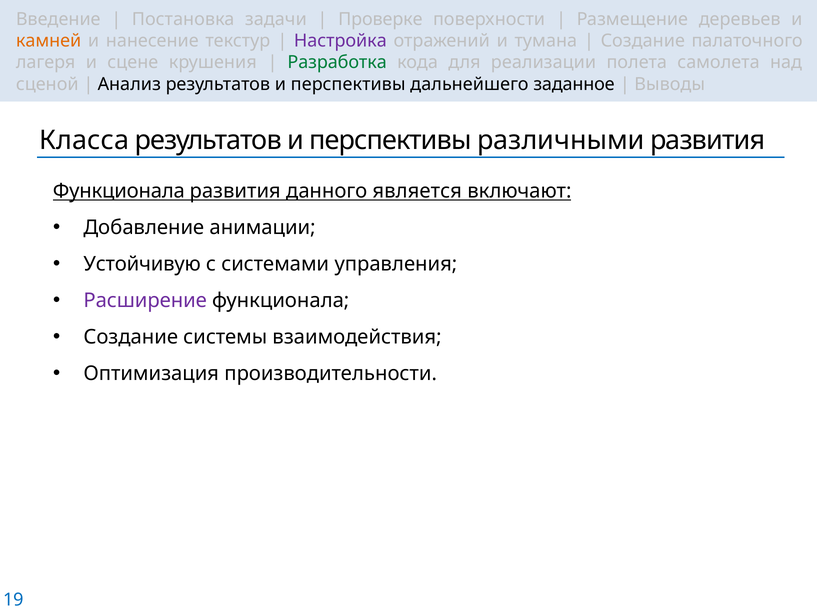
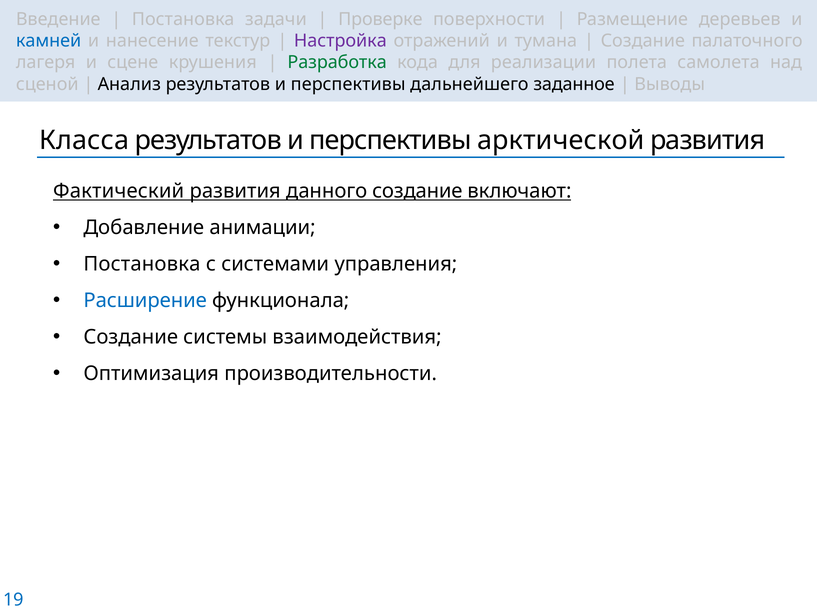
камней colour: orange -> blue (49, 41)
различными: различными -> арктической (561, 141)
Функционала: Функционала -> Фактический (119, 191)
данного является: является -> создание (417, 191)
Устойчивую: Устойчивую -> Постановка (142, 264)
Расширение colour: purple -> blue (145, 301)
